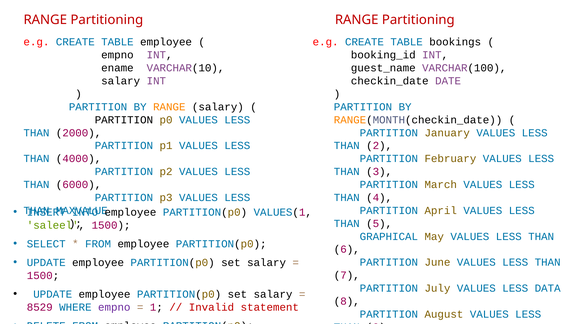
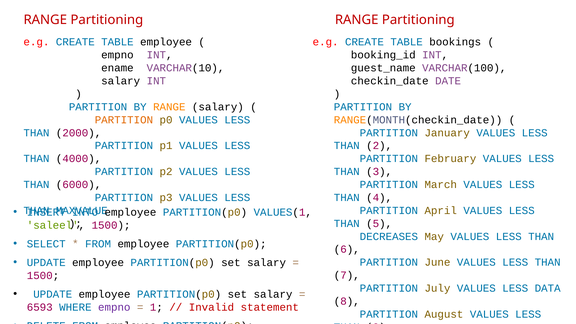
PARTITION colour: black -> orange (124, 120)
GRAPHICAL: GRAPHICAL -> DECREASES (389, 236)
8529: 8529 -> 6593 (40, 307)
